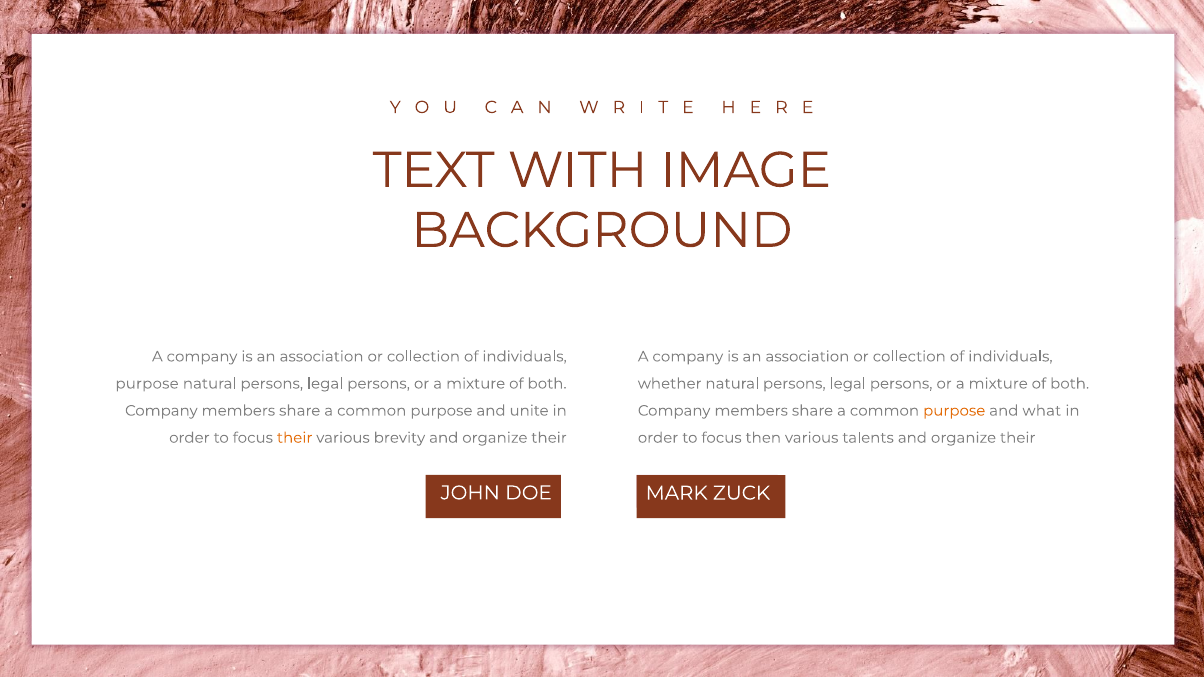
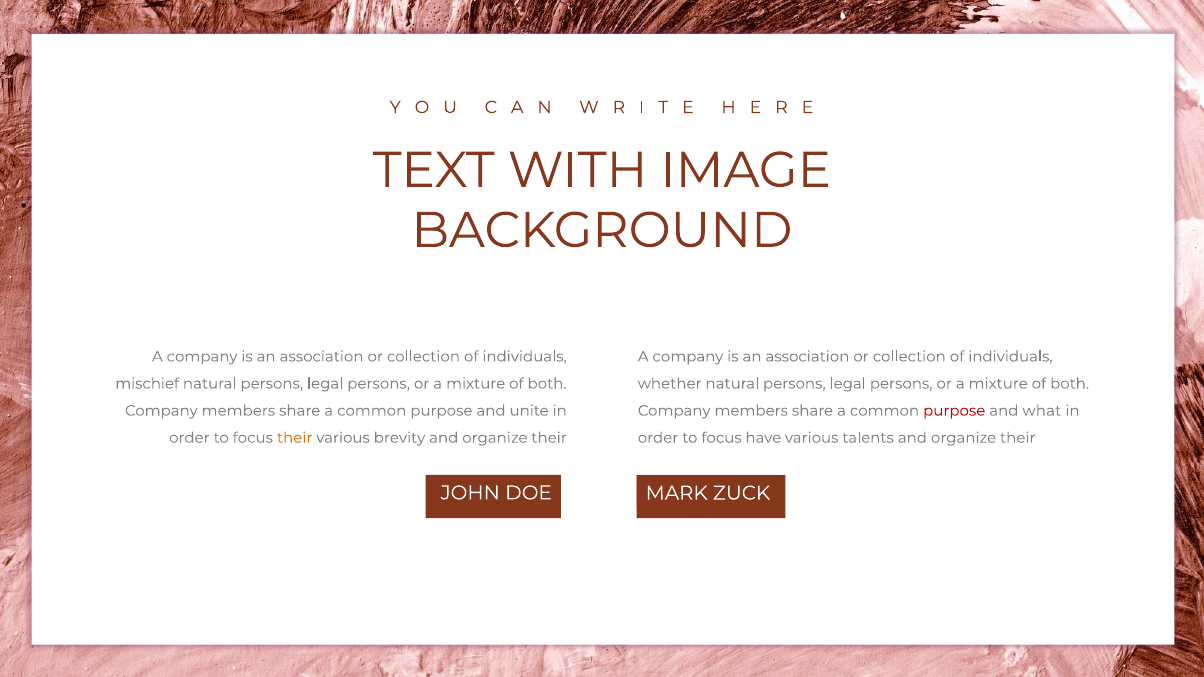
purpose: purpose -> mischief (147, 384)
purpose colour: orange -> red (954, 411)
then: then -> have (763, 438)
